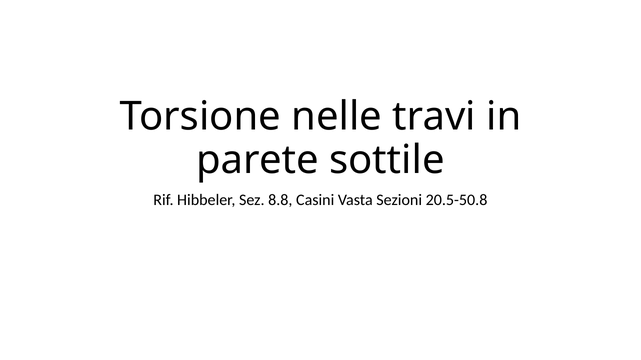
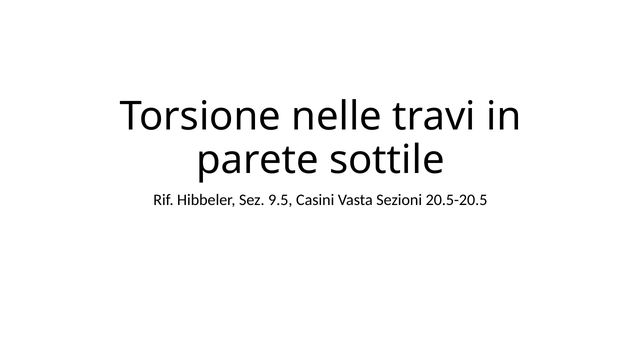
8.8: 8.8 -> 9.5 (280, 200)
20.5-50.8: 20.5-50.8 -> 20.5-20.5 (457, 200)
